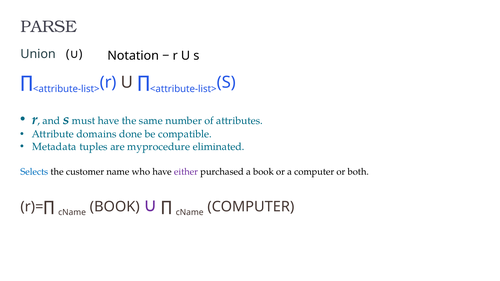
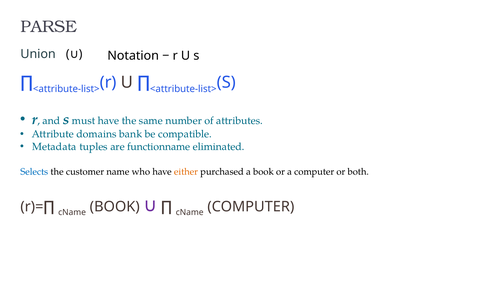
done: done -> bank (131, 134)
myprocedure: myprocedure -> functionname (159, 147)
either colour: purple -> orange (186, 172)
